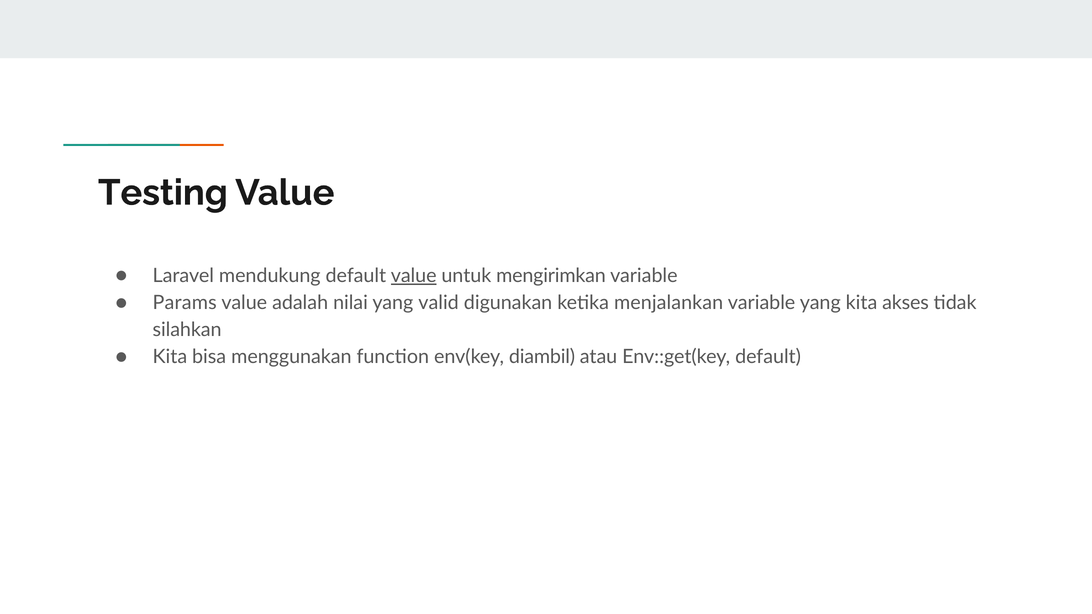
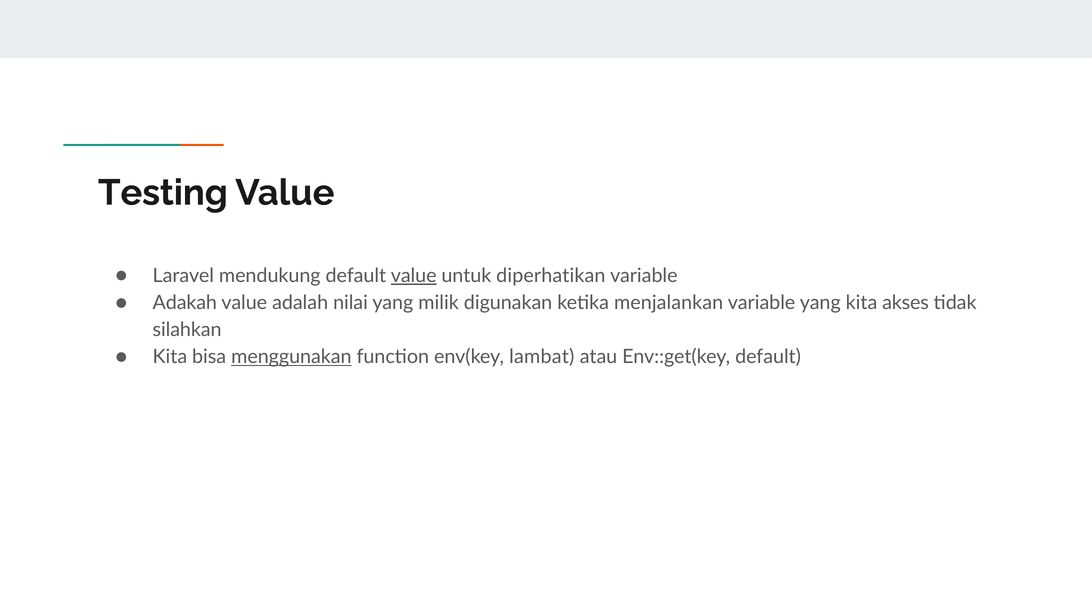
mengirimkan: mengirimkan -> diperhatikan (551, 276)
Params: Params -> Adakah (185, 303)
valid: valid -> milik (439, 303)
menggunakan underline: none -> present (291, 357)
diambil: diambil -> lambat (542, 357)
